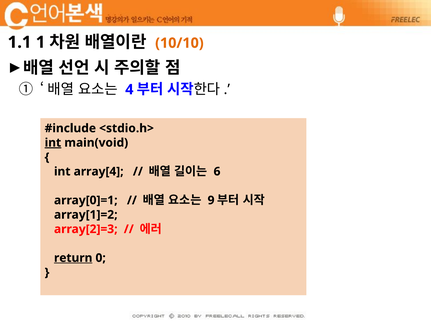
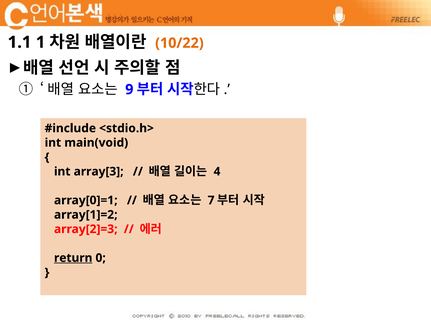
10/10: 10/10 -> 10/22 (179, 43)
4: 4 -> 9 (129, 89)
int underline: present -> none (53, 142)
array[4: array[4 -> array[3 (99, 171)
6: 6 -> 4 (217, 171)
9: 9 -> 7 (211, 200)
